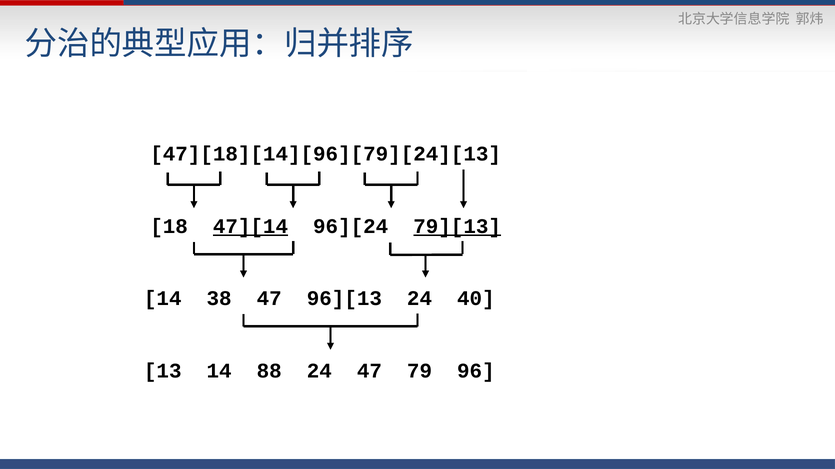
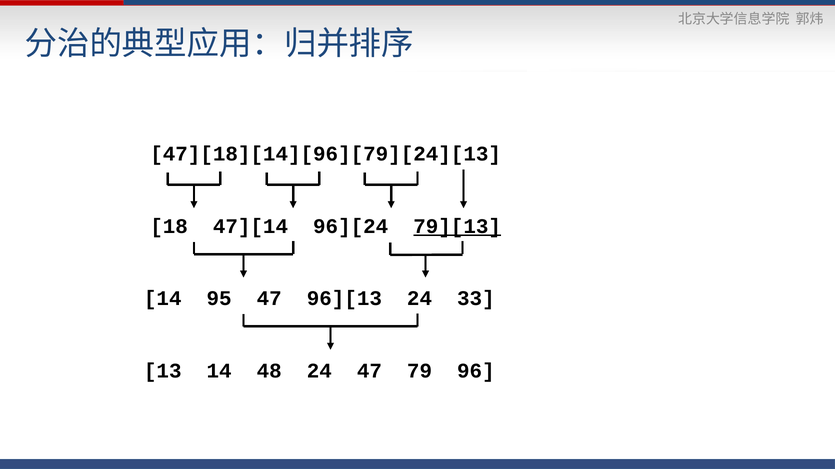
47][14 underline: present -> none (250, 227)
38: 38 -> 95 (219, 299)
40: 40 -> 33 (476, 299)
88: 88 -> 48 (269, 371)
